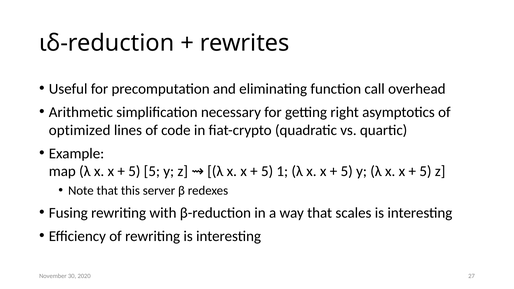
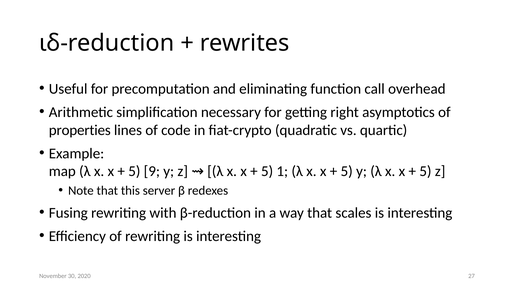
optimized: optimized -> properties (80, 130)
5 5: 5 -> 9 (152, 171)
